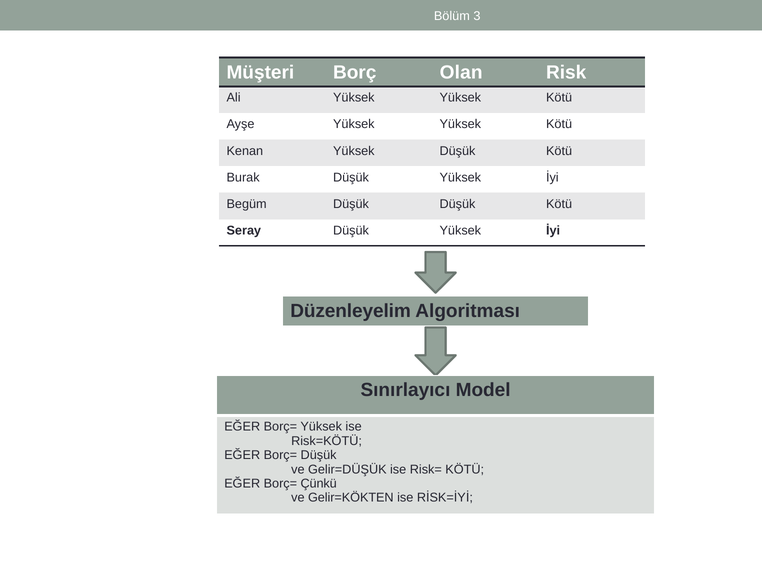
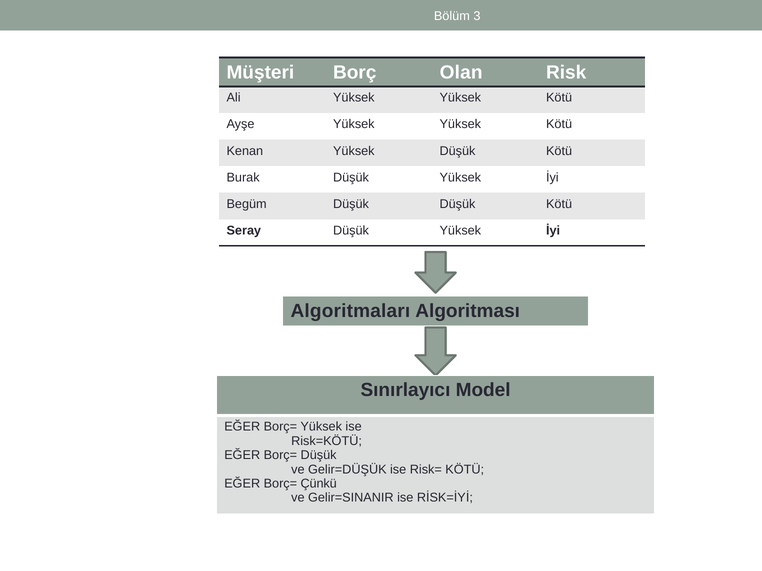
Düzenleyelim: Düzenleyelim -> Algoritmaları (350, 311)
Gelir=KÖKTEN: Gelir=KÖKTEN -> Gelir=SINANIR (351, 498)
